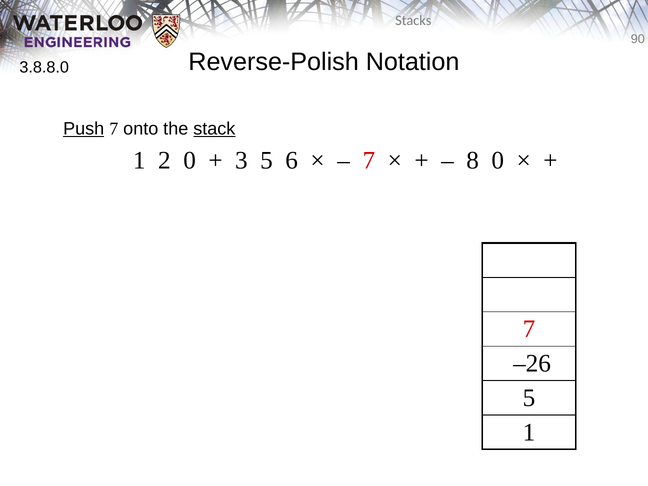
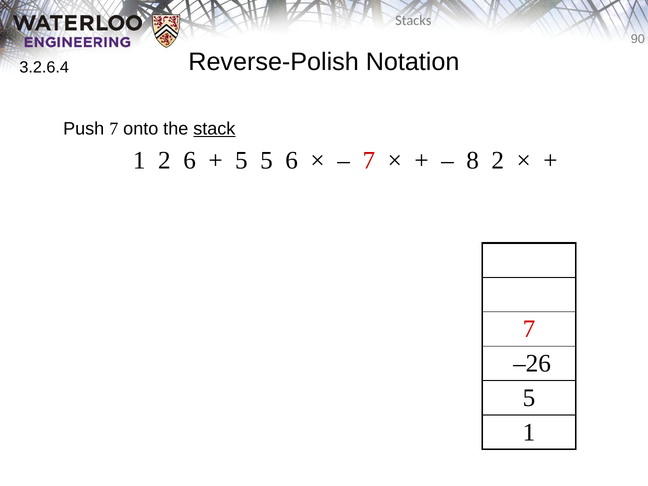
3.8.8.0: 3.8.8.0 -> 3.2.6.4 (44, 68)
Push underline: present -> none (84, 129)
2 0: 0 -> 6 (190, 160)
3: 3 -> 5 (241, 160)
8 0: 0 -> 2 (498, 160)
